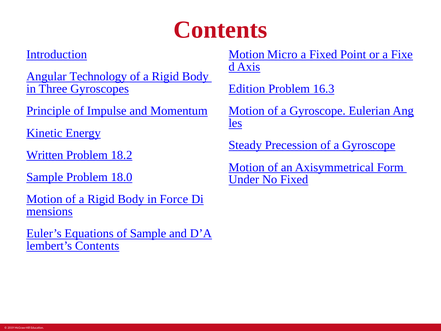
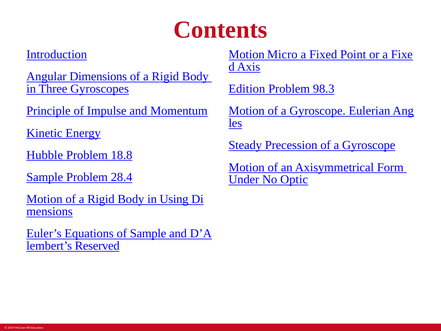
Technology: Technology -> Dimensions (98, 77)
16.3: 16.3 -> 98.3 (324, 89)
Written: Written -> Hubble (45, 155)
18.2: 18.2 -> 18.8 (122, 155)
18.0: 18.0 -> 28.4 (122, 177)
No Fixed: Fixed -> Optic (294, 179)
Force: Force -> Using (174, 199)
Contents: Contents -> Reserved (97, 246)
